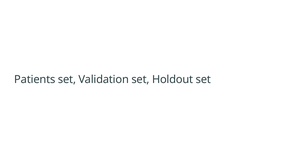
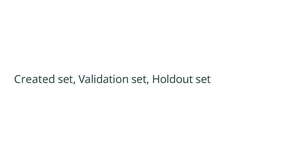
Patients: Patients -> Created (35, 79)
